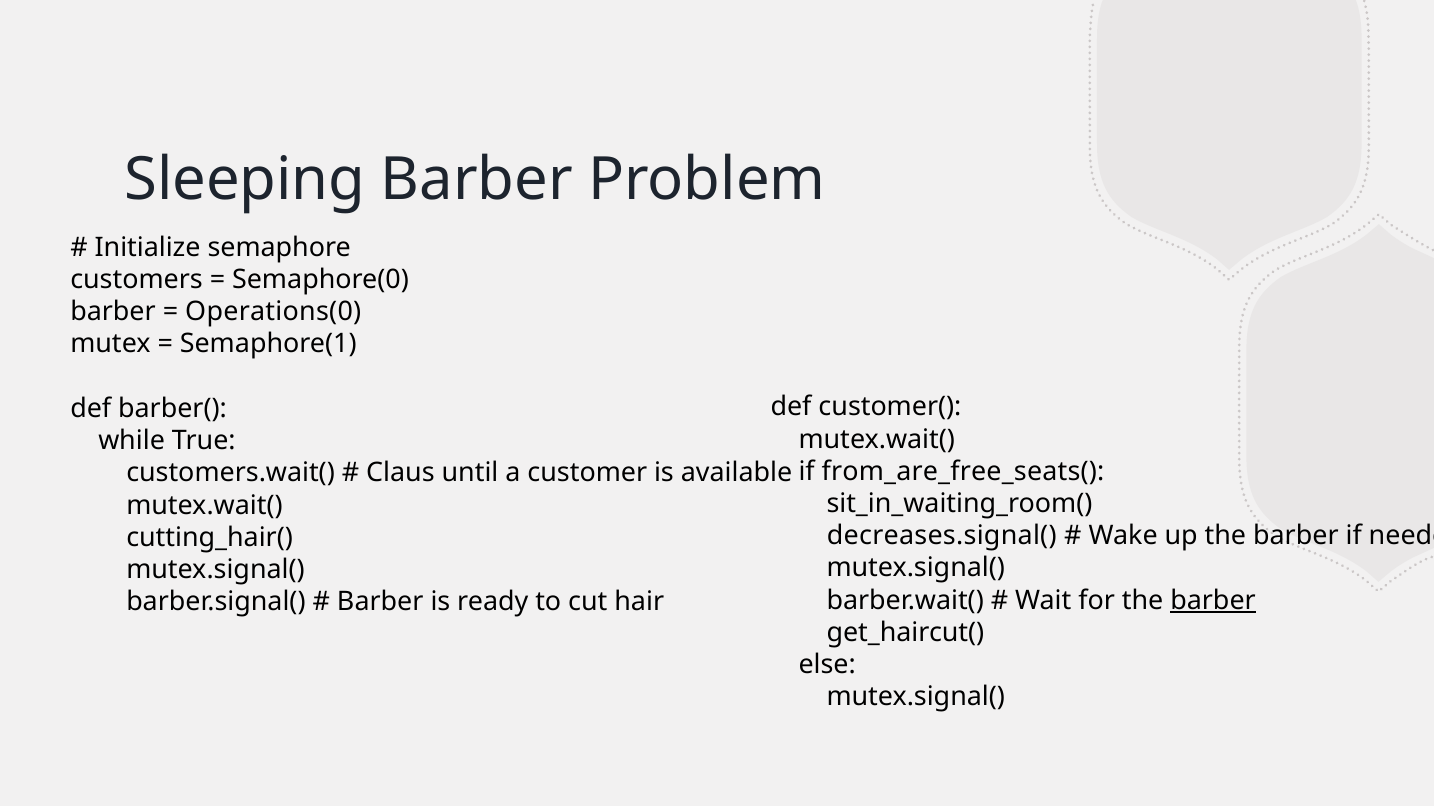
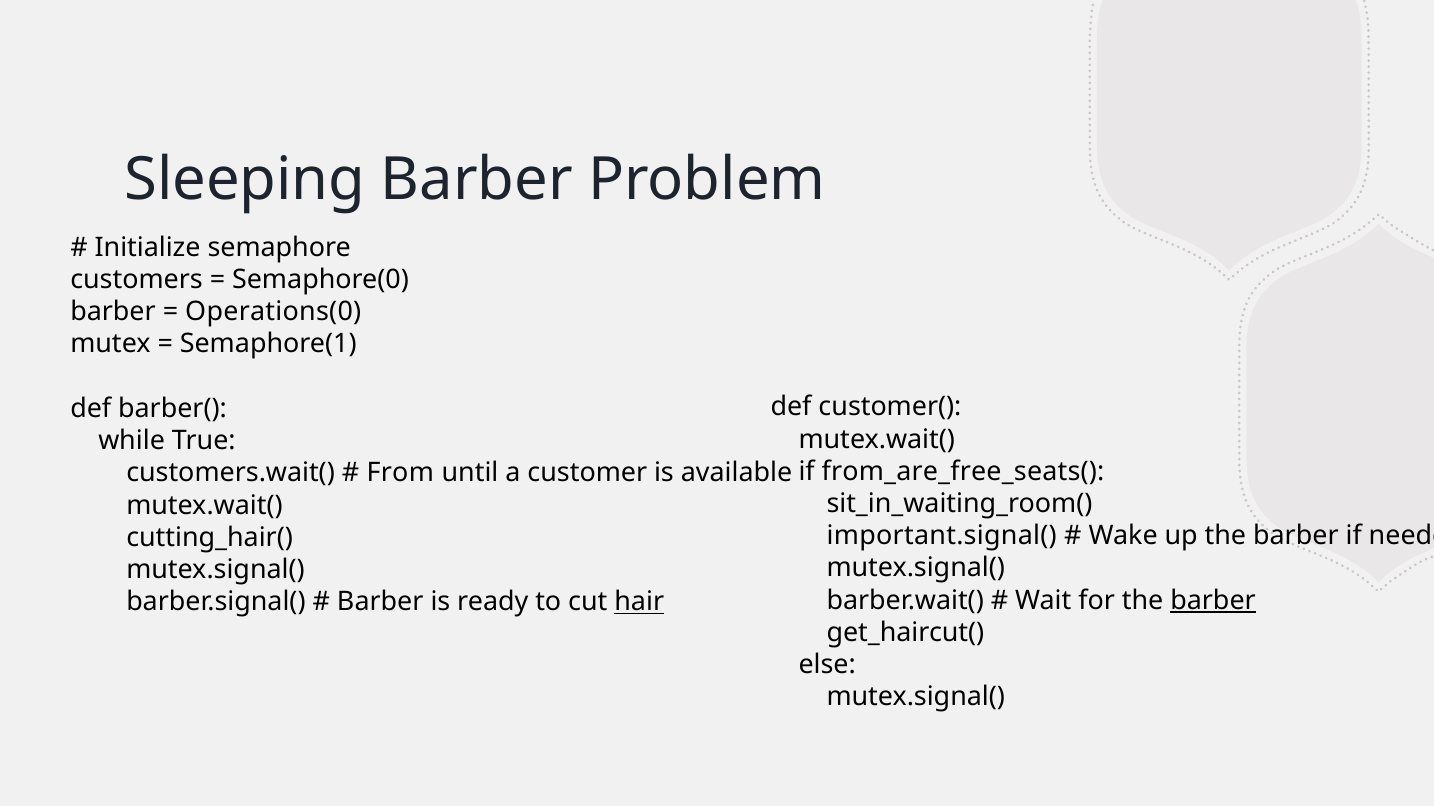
Claus: Claus -> From (400, 473)
decreases.signal(: decreases.signal( -> important.signal( (942, 536)
hair underline: none -> present (639, 603)
